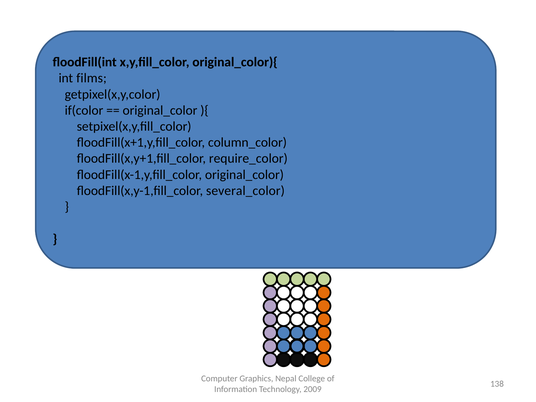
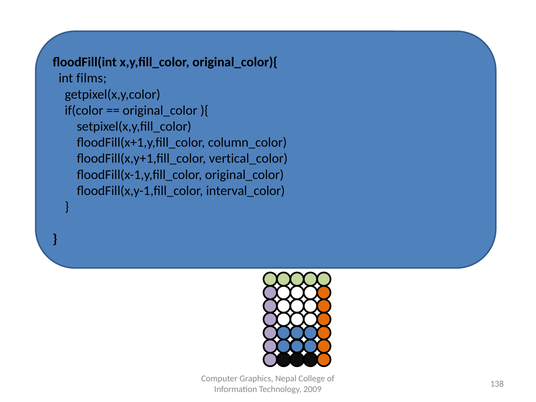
require_color: require_color -> vertical_color (248, 159)
several_color: several_color -> interval_color (246, 191)
